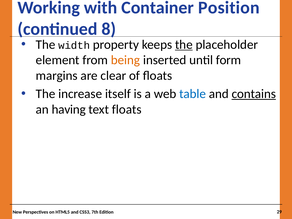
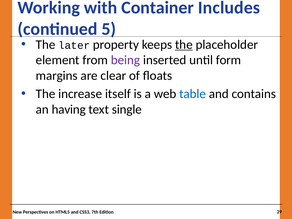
Position: Position -> Includes (229, 8)
8: 8 -> 5 (109, 29)
width: width -> later (74, 45)
being colour: orange -> purple (125, 60)
contains underline: present -> none (254, 94)
text floats: floats -> single (127, 109)
